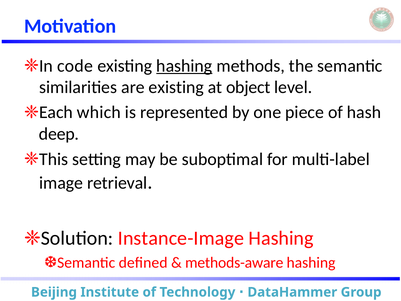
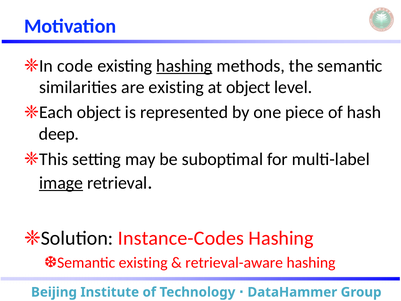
which: which -> object (99, 112)
image underline: none -> present (61, 183)
Instance-Image: Instance-Image -> Instance-Codes (181, 238)
deﬁned: deﬁned -> existing (143, 262)
methods-aware: methods-aware -> retrieval-aware (234, 262)
